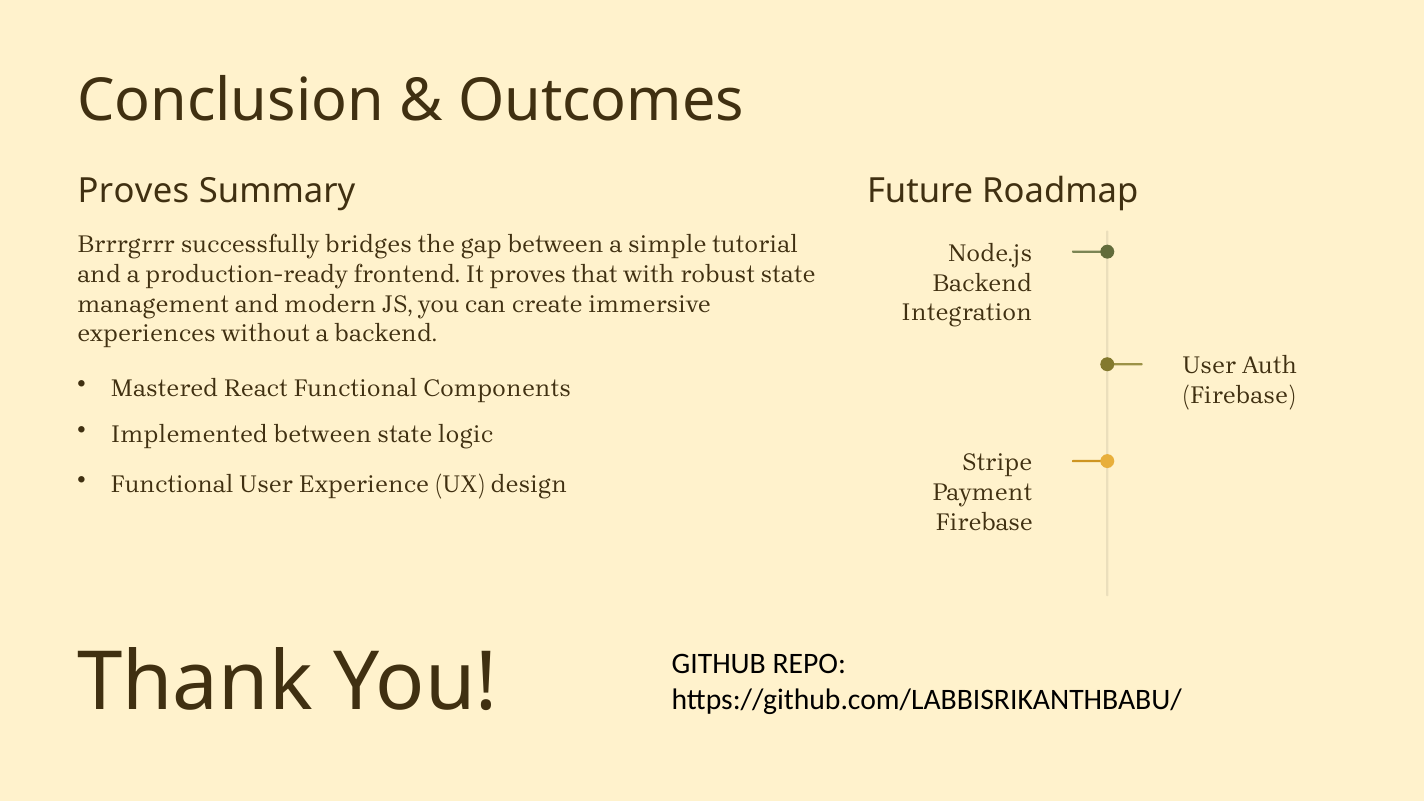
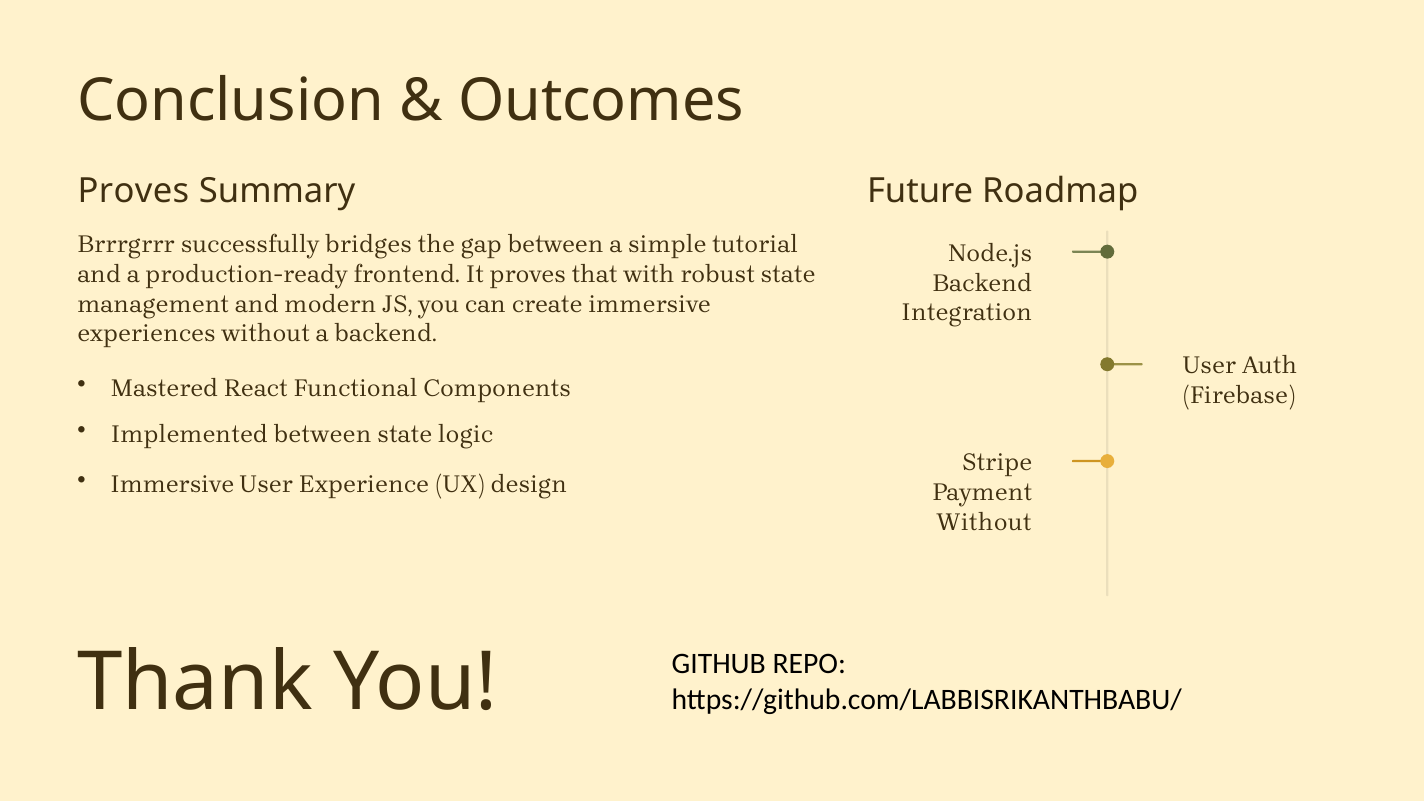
Functional: Functional -> Immersive (172, 485)
Firebase: Firebase -> Without (984, 522)
